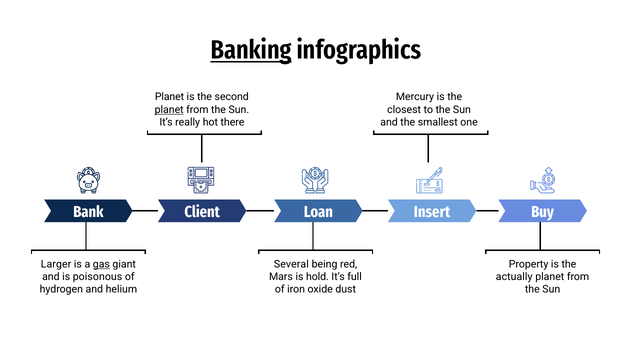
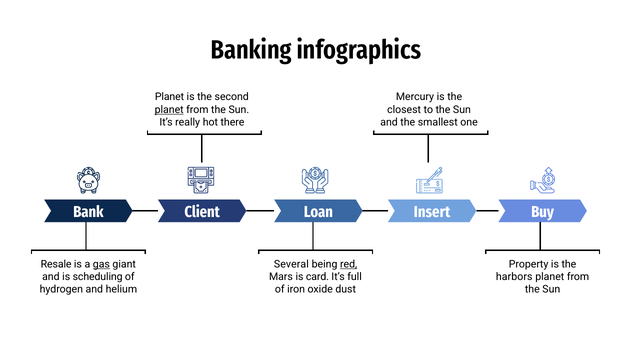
Banking underline: present -> none (251, 50)
Larger: Larger -> Resale (56, 264)
red underline: none -> present (349, 264)
poisonous: poisonous -> scheduling (98, 276)
hold: hold -> card (317, 276)
actually: actually -> harbors (514, 276)
